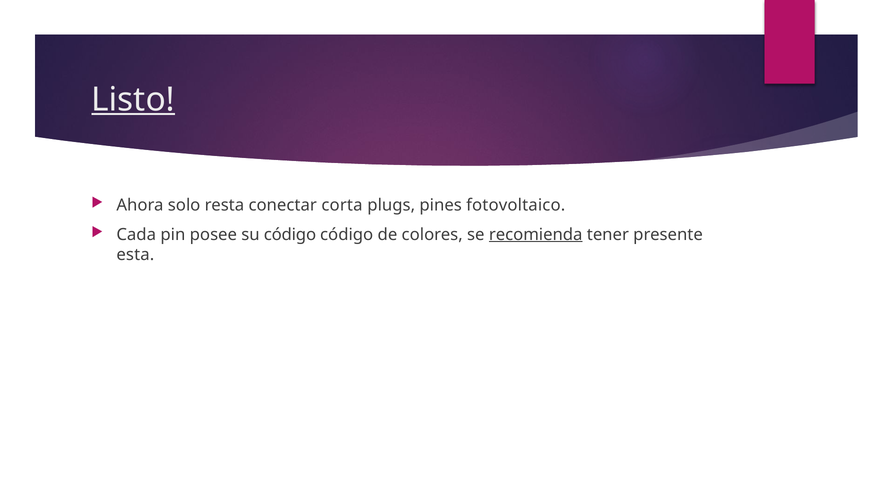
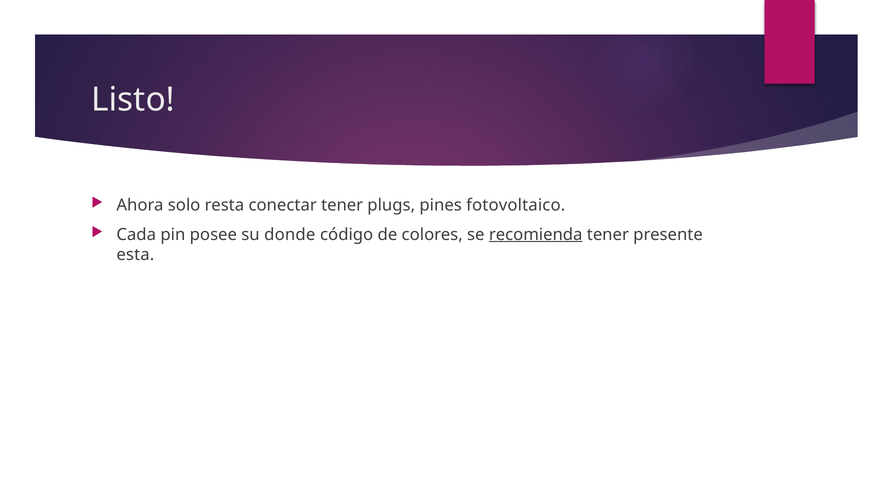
Listo underline: present -> none (133, 100)
conectar corta: corta -> tener (342, 205)
su código: código -> donde (290, 235)
